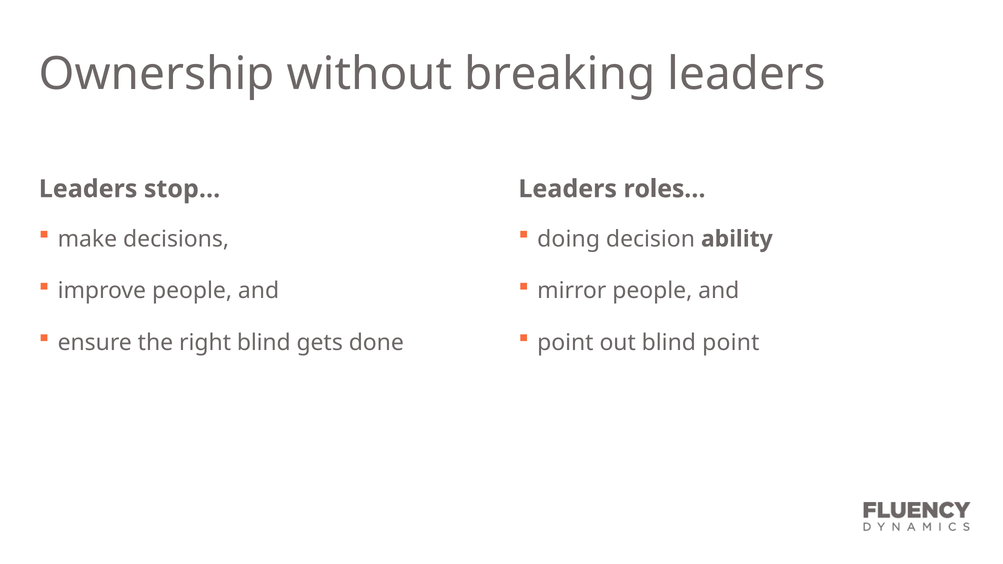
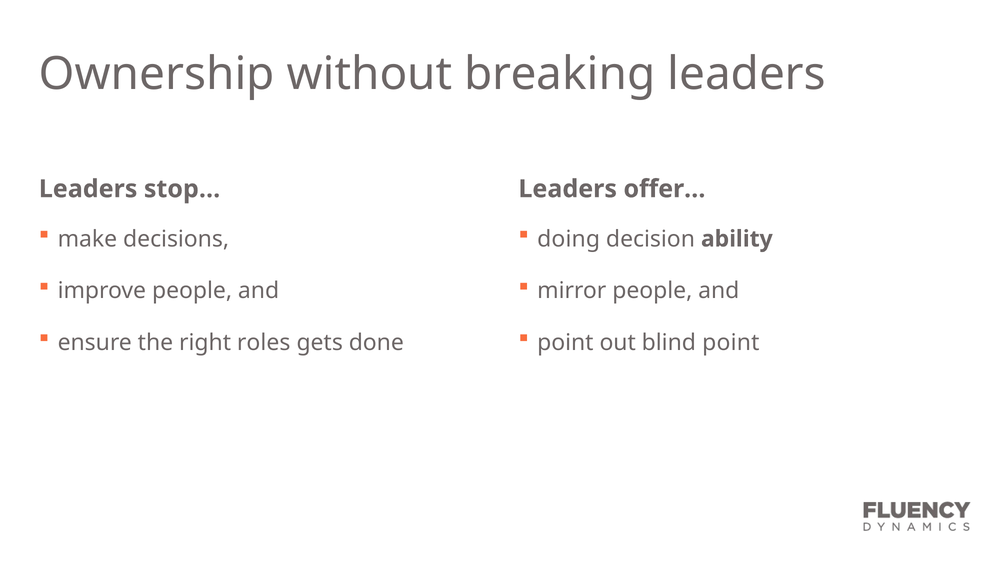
roles…: roles… -> offer… (664, 189)
right blind: blind -> roles (264, 343)
